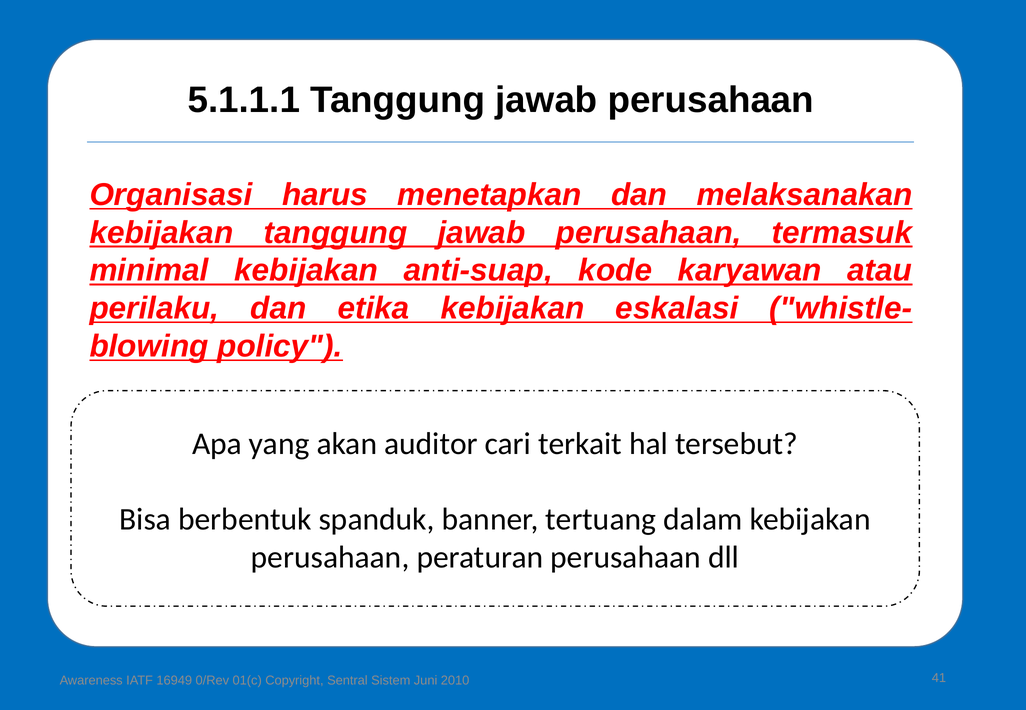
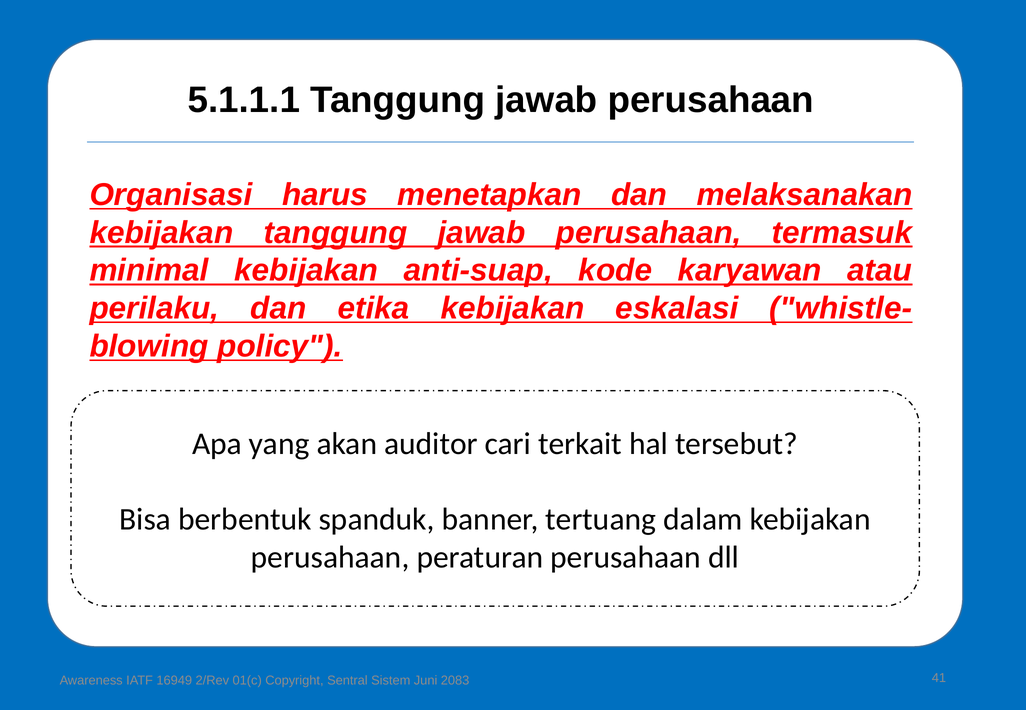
0/Rev: 0/Rev -> 2/Rev (212, 681)
2010: 2010 -> 2083 (455, 681)
